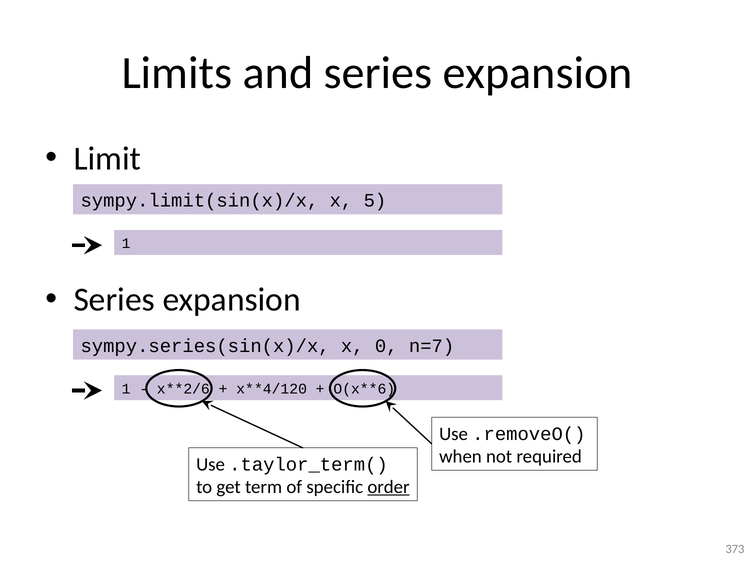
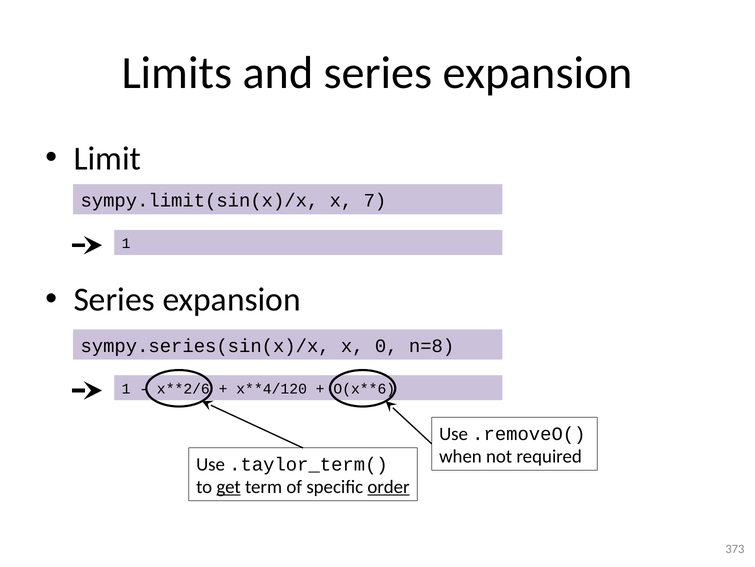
5: 5 -> 7 (375, 200)
n=7: n=7 -> n=8 (432, 345)
get underline: none -> present (229, 486)
